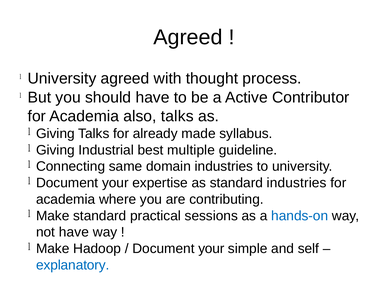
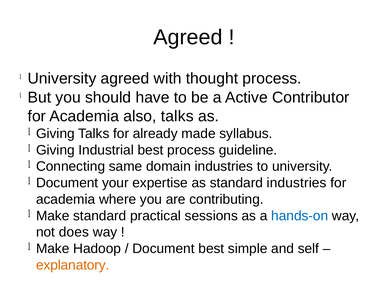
best multiple: multiple -> process (191, 150)
not have: have -> does (74, 232)
your: your -> best (211, 249)
explanatory colour: blue -> orange (73, 265)
